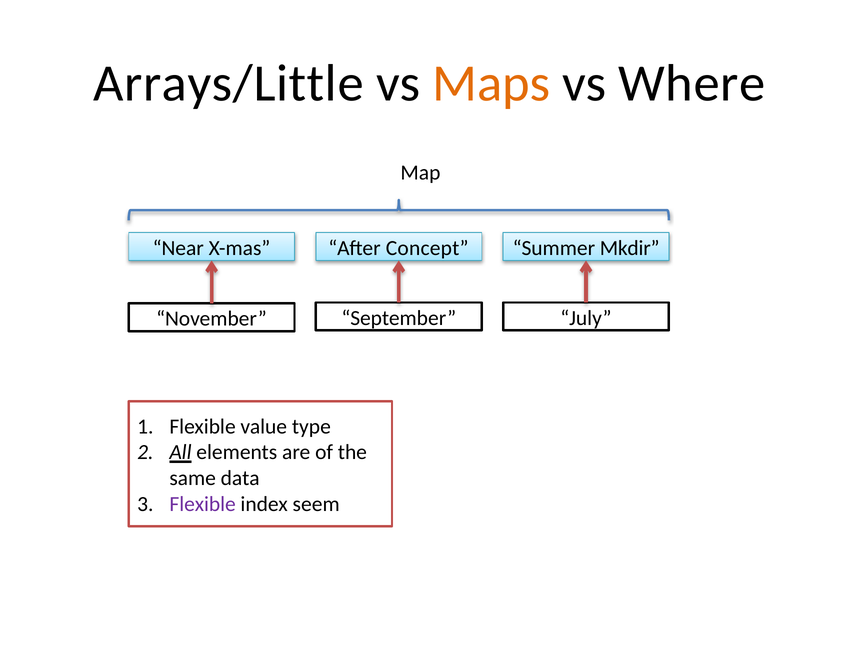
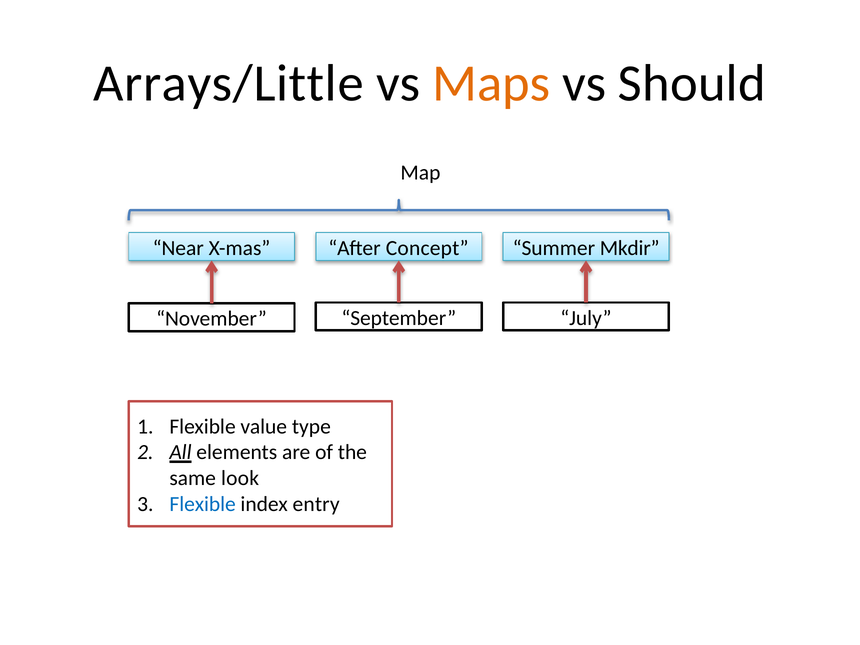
Where: Where -> Should (692, 83)
data: data -> look (240, 478)
Flexible colour: purple -> blue (203, 504)
seem: seem -> entry (316, 504)
